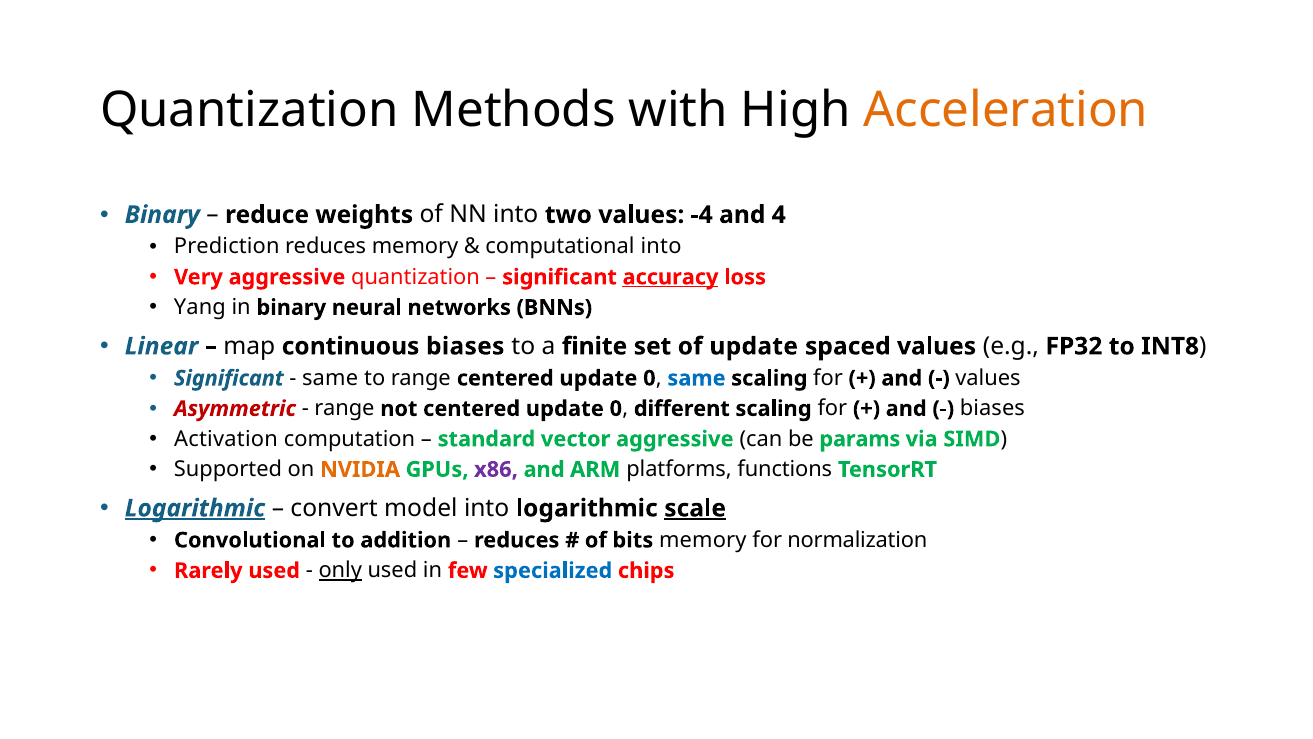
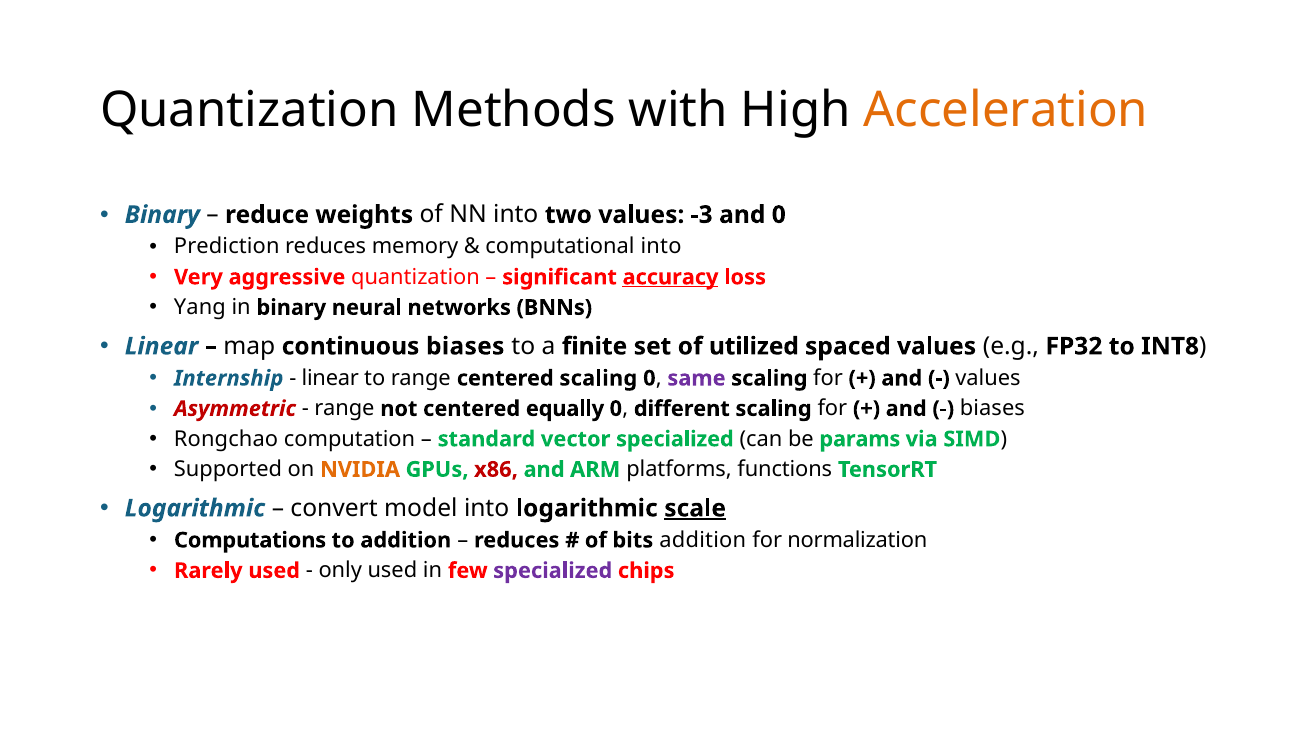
-4: -4 -> -3 (702, 215)
and 4: 4 -> 0 (779, 215)
of update: update -> utilized (754, 346)
Significant: Significant -> Internship (229, 378)
same: same -> linear (330, 378)
range centered update: update -> scaling (598, 378)
same colour: blue -> purple (696, 378)
not centered update: update -> equally (565, 408)
Activation: Activation -> Rongchao (226, 439)
vector aggressive: aggressive -> specialized (675, 439)
x86 colour: purple -> red (496, 469)
Logarithmic underline: present -> none (195, 508)
Convolutional: Convolutional -> Computations (250, 540)
bits memory: memory -> addition (703, 540)
only underline: present -> none (340, 570)
specialized colour: blue -> purple (553, 570)
